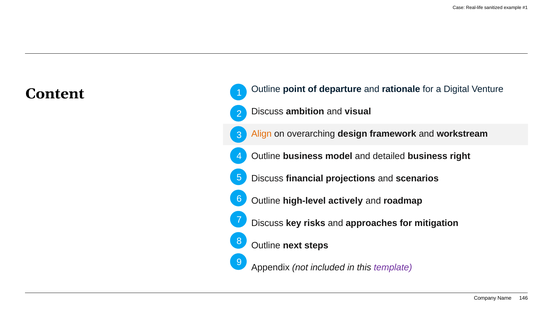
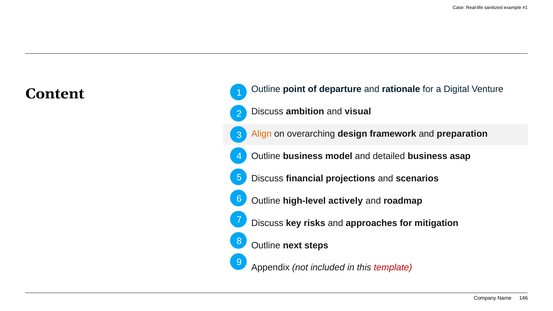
workstream: workstream -> preparation (462, 134)
right: right -> asap (460, 156)
template colour: purple -> red (393, 268)
